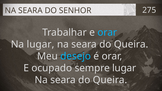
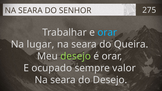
desejo colour: light blue -> light green (76, 56)
sempre lugar: lugar -> valor (124, 68)
Queira: Queira -> Desejo (110, 80)
